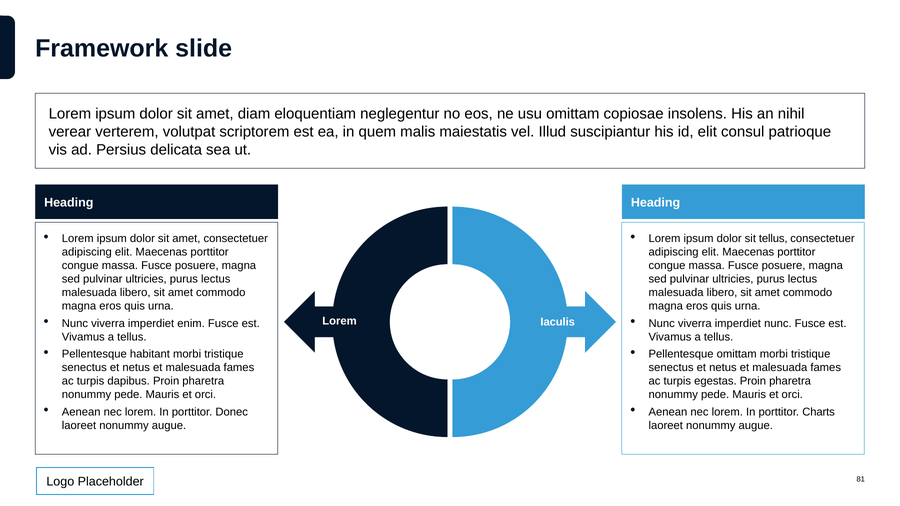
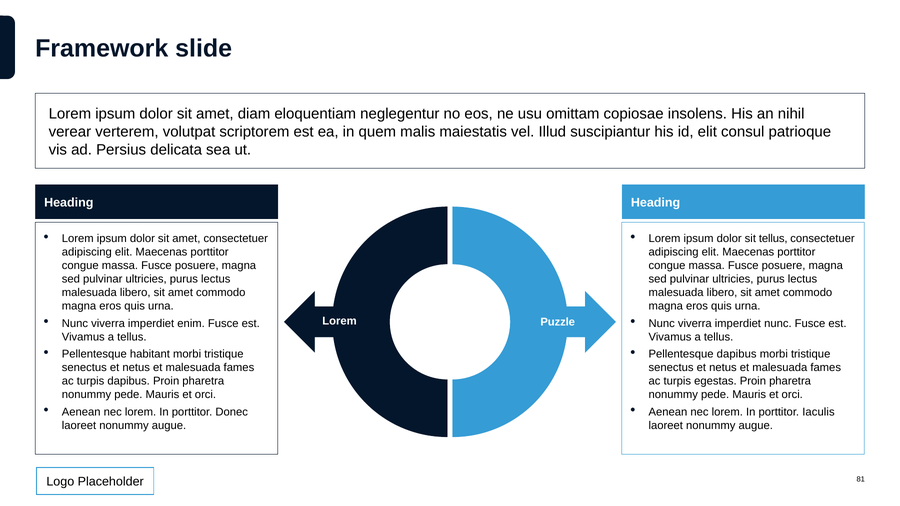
Iaculis: Iaculis -> Puzzle (558, 322)
Pellentesque omittam: omittam -> dapibus (737, 354)
Charts: Charts -> Iaculis (818, 412)
